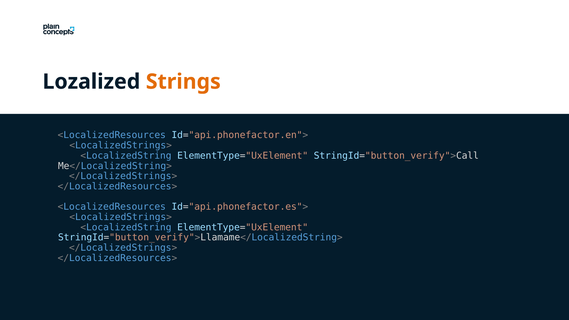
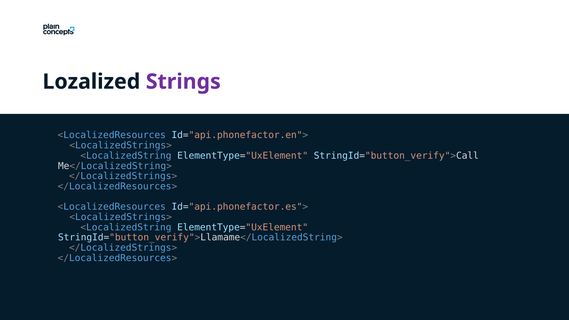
Strings colour: orange -> purple (183, 82)
